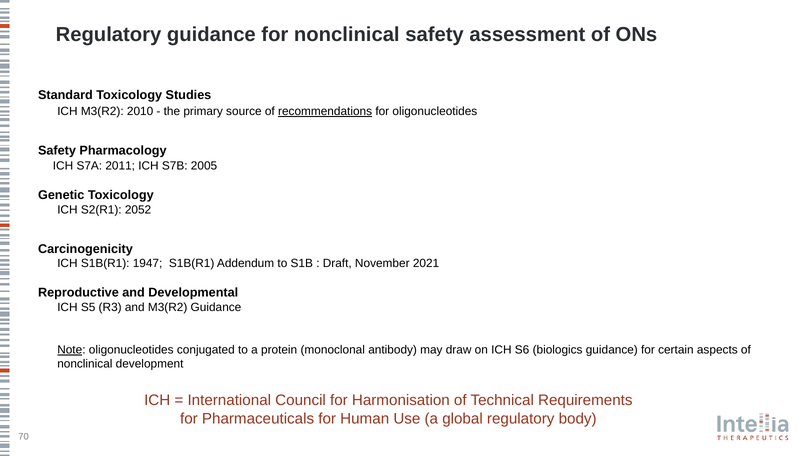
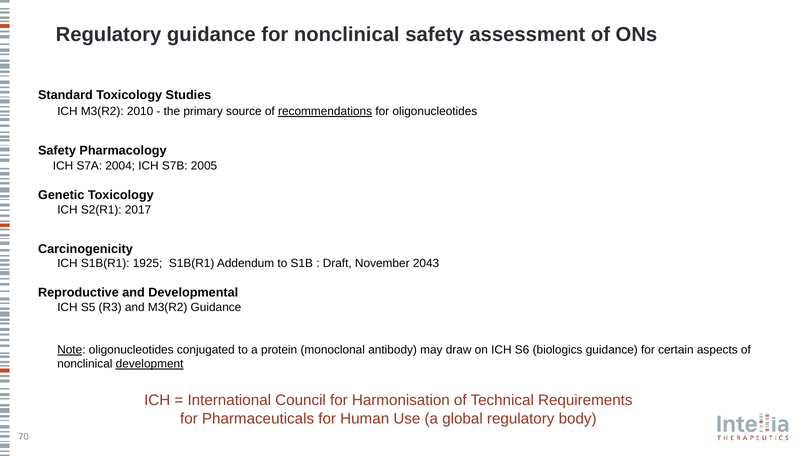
2011: 2011 -> 2004 (120, 166)
2052: 2052 -> 2017 (138, 210)
1947: 1947 -> 1925 (148, 263)
2021: 2021 -> 2043 (426, 263)
development underline: none -> present (150, 364)
